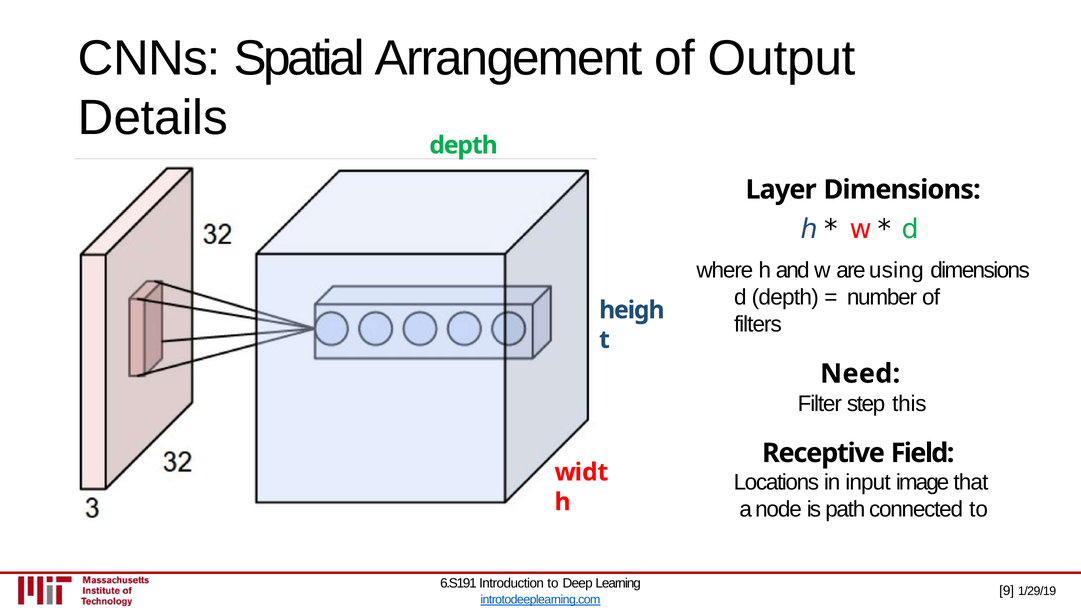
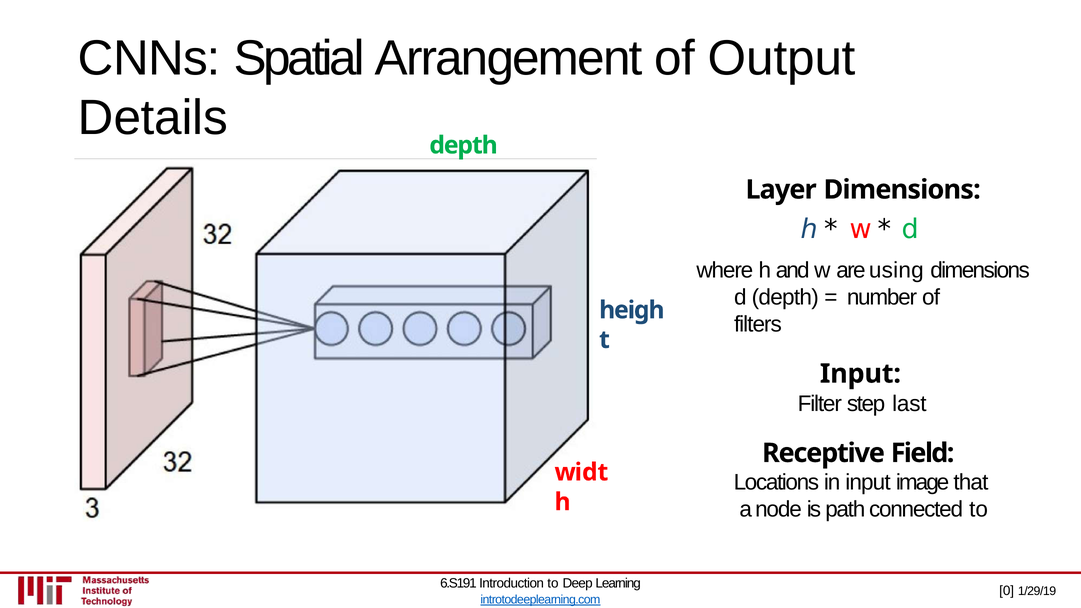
Need: Need -> Input (860, 374)
this: this -> last (909, 404)
9: 9 -> 0 (1007, 591)
